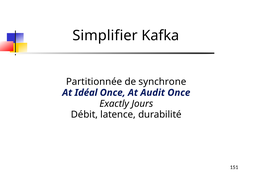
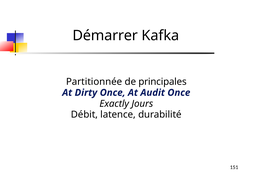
Simplifier: Simplifier -> Démarrer (105, 36)
synchrone: synchrone -> principales (163, 82)
Idéal: Idéal -> Dirty (86, 93)
